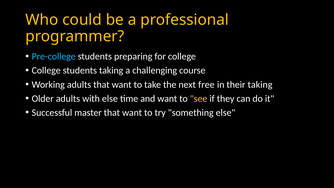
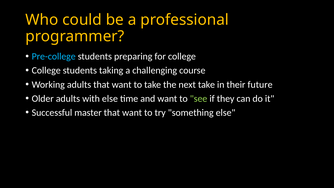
next free: free -> take (207, 84)
their taking: taking -> future (260, 84)
see colour: yellow -> light green (199, 98)
